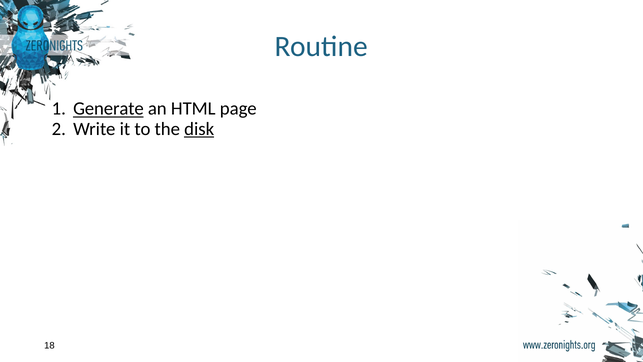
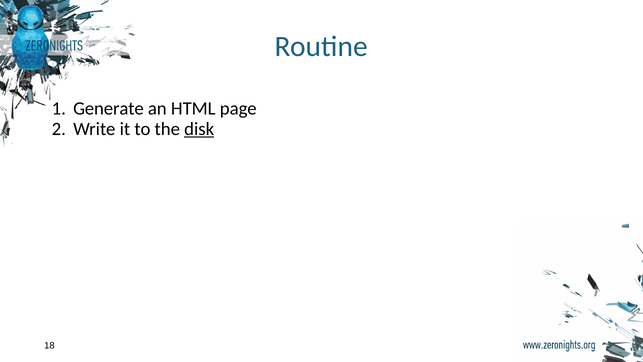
Generate underline: present -> none (108, 109)
